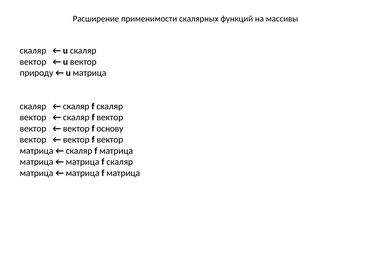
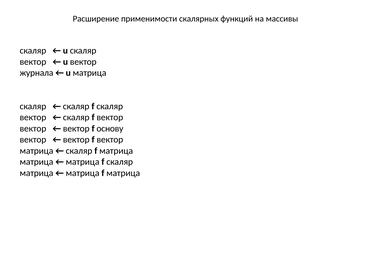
природу: природу -> журнала (37, 73)
